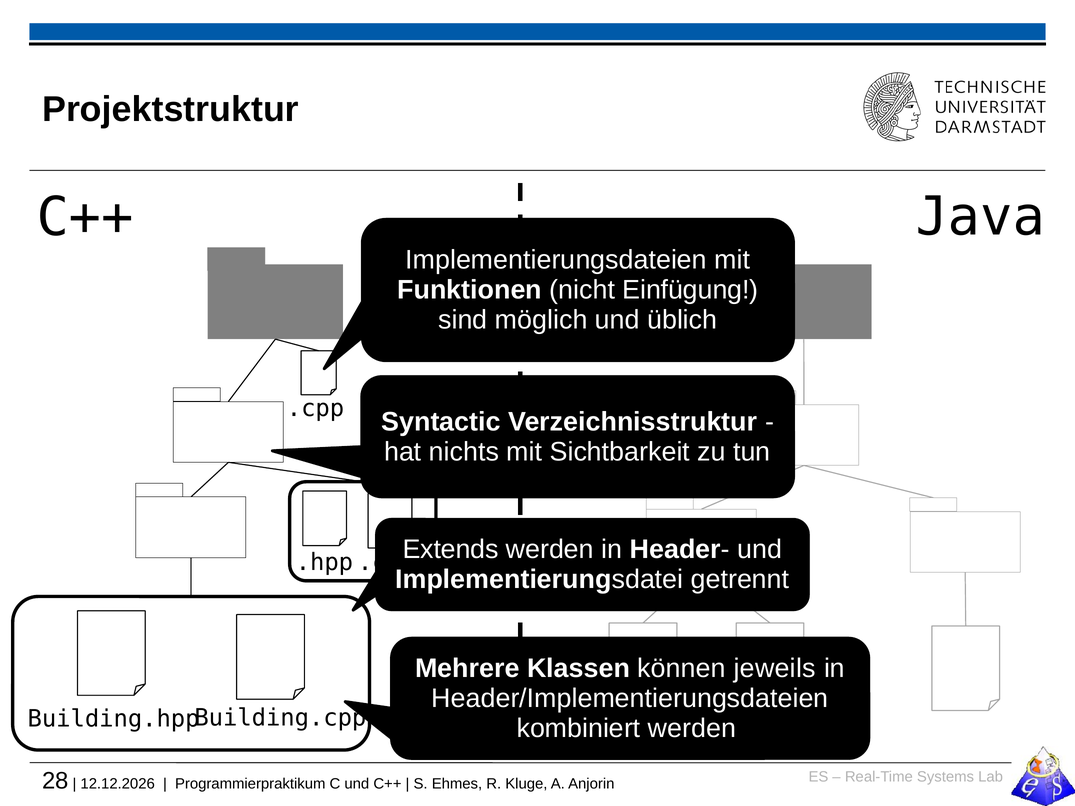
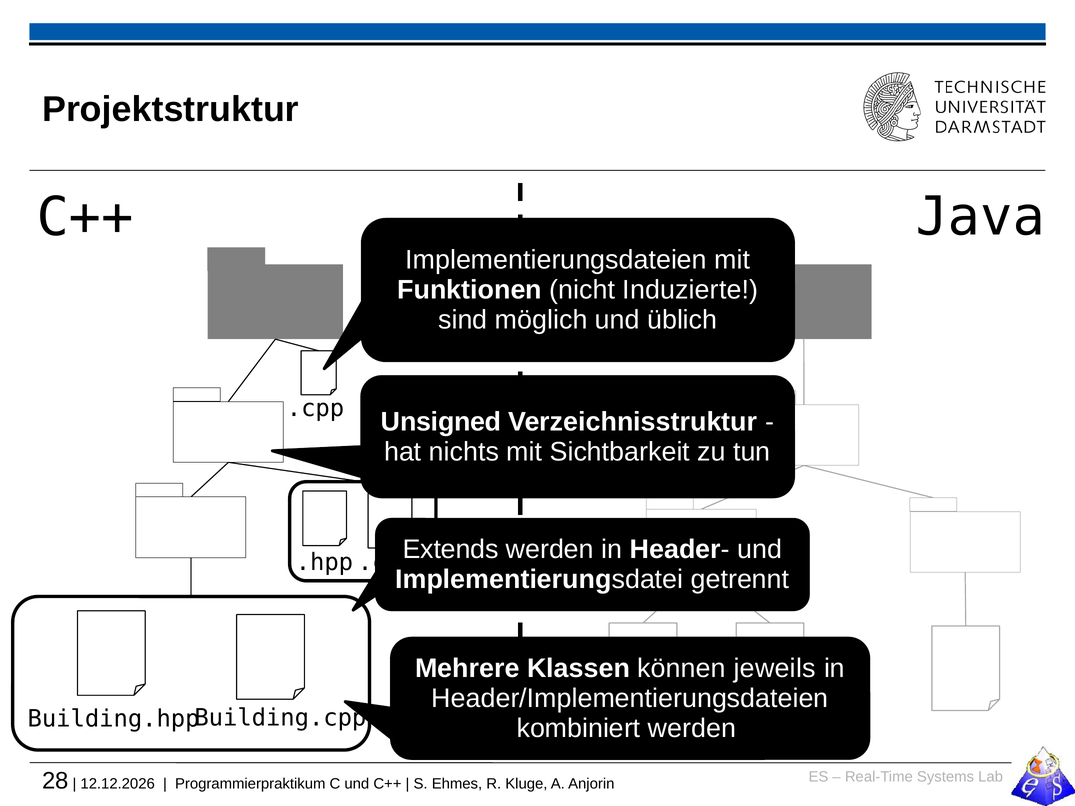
Einfügung: Einfügung -> Induzierte (690, 290)
Syntactic: Syntactic -> Unsigned (441, 422)
